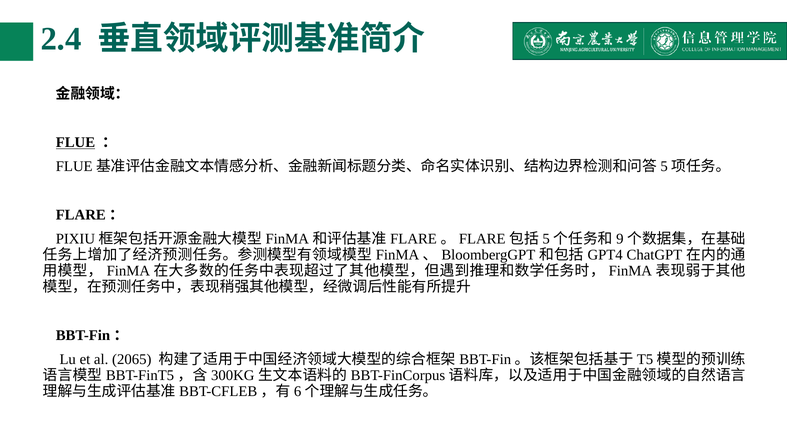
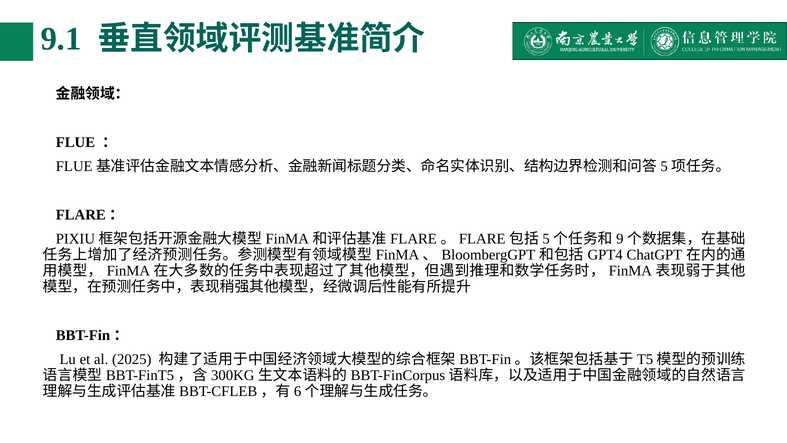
2.4: 2.4 -> 9.1 (61, 39)
FLUE underline: present -> none (75, 142)
2065: 2065 -> 2025 (132, 359)
